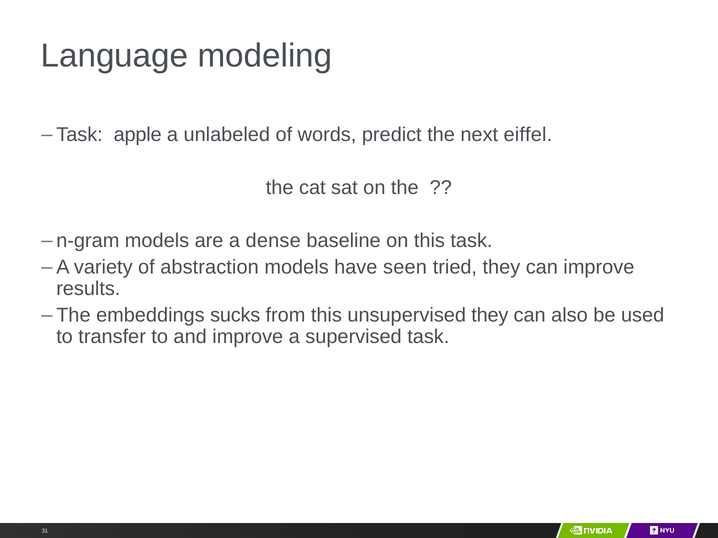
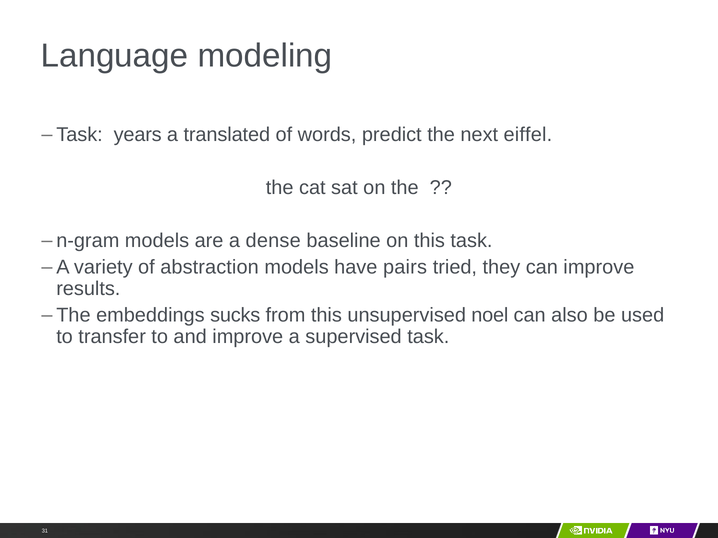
apple: apple -> years (138, 135)
unlabeled: unlabeled -> translated (227, 135)
seen: seen -> pairs (405, 267)
unsupervised they: they -> noel (490, 316)
